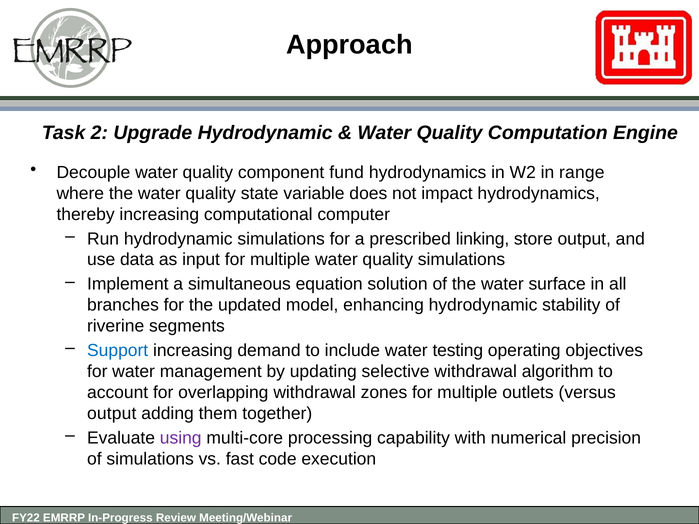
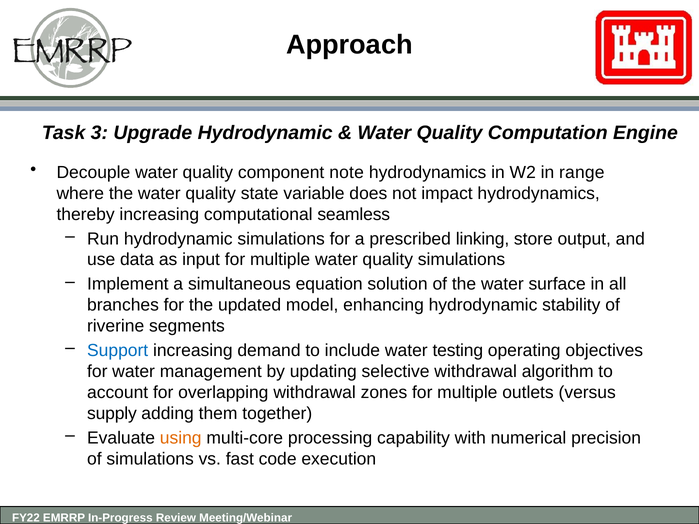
2: 2 -> 3 (99, 133)
fund: fund -> note (347, 172)
computer: computer -> seamless (354, 214)
output: output -> supply (112, 414)
using colour: purple -> orange (181, 438)
